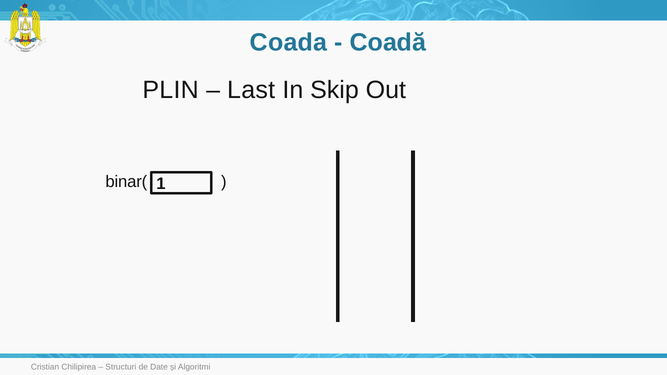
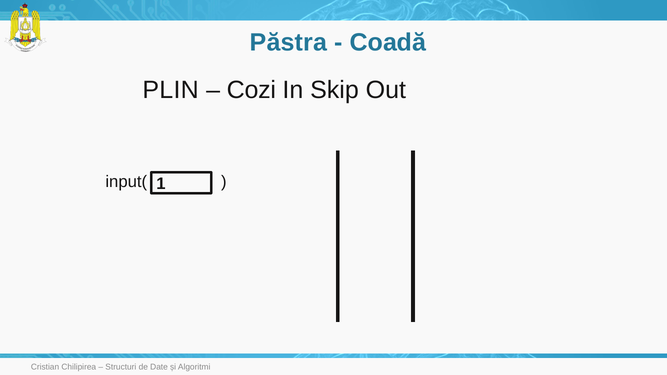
Coada: Coada -> Păstra (289, 42)
Last: Last -> Cozi (251, 90)
binar(: binar( -> input( (126, 182)
